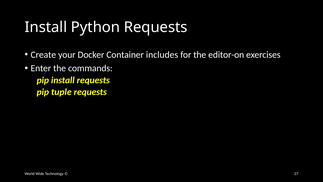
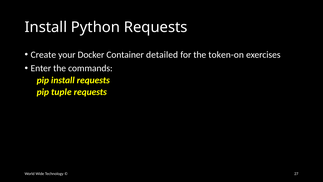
includes: includes -> detailed (162, 55)
editor-on: editor-on -> token-on (226, 55)
